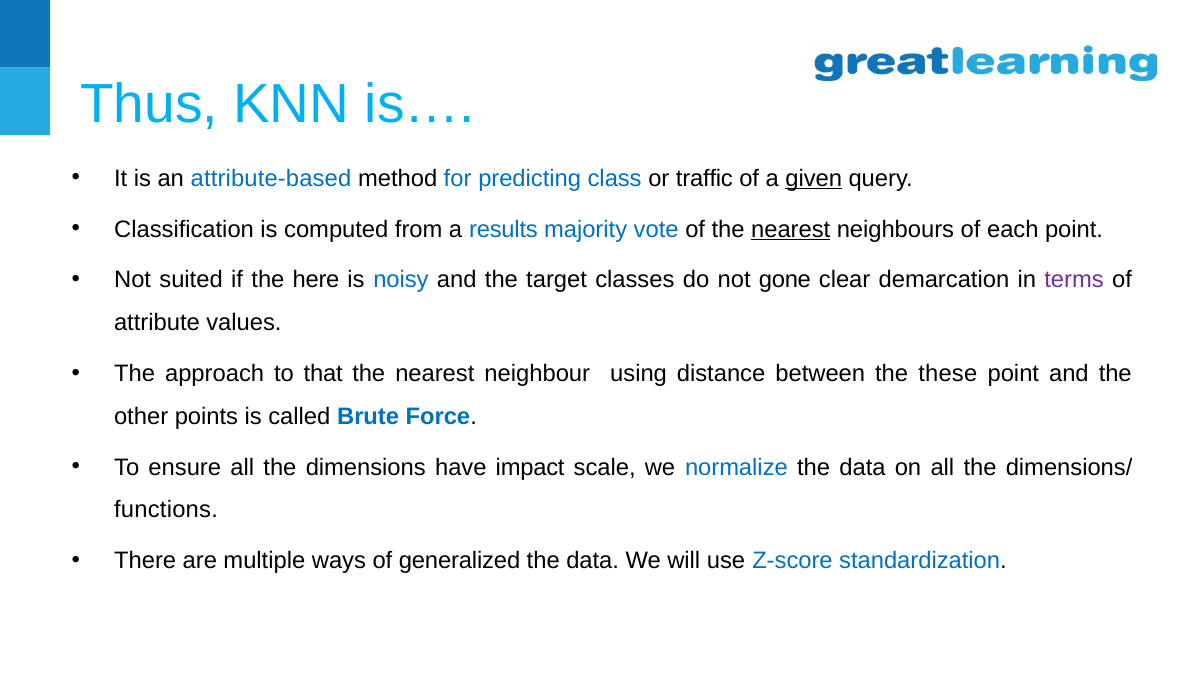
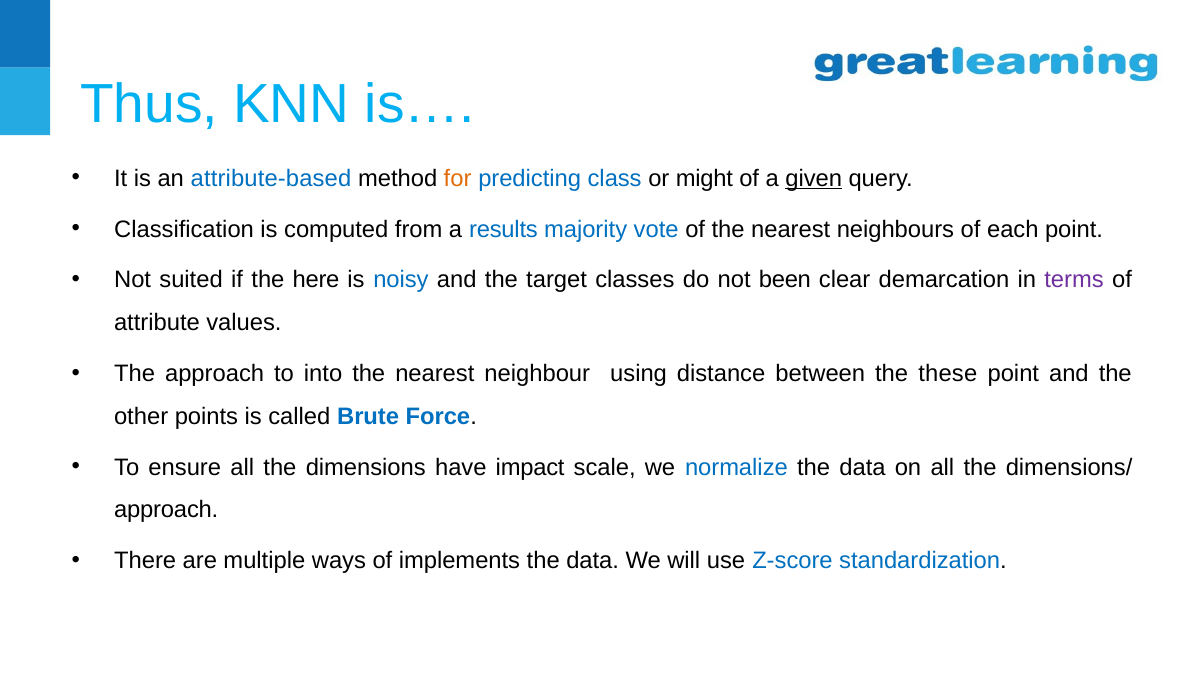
for colour: blue -> orange (458, 178)
traffic: traffic -> might (704, 178)
nearest underline: present -> none (791, 229)
gone: gone -> been (785, 280)
that: that -> into (323, 374)
functions: functions -> approach (166, 510)
generalized: generalized -> implements (459, 561)
